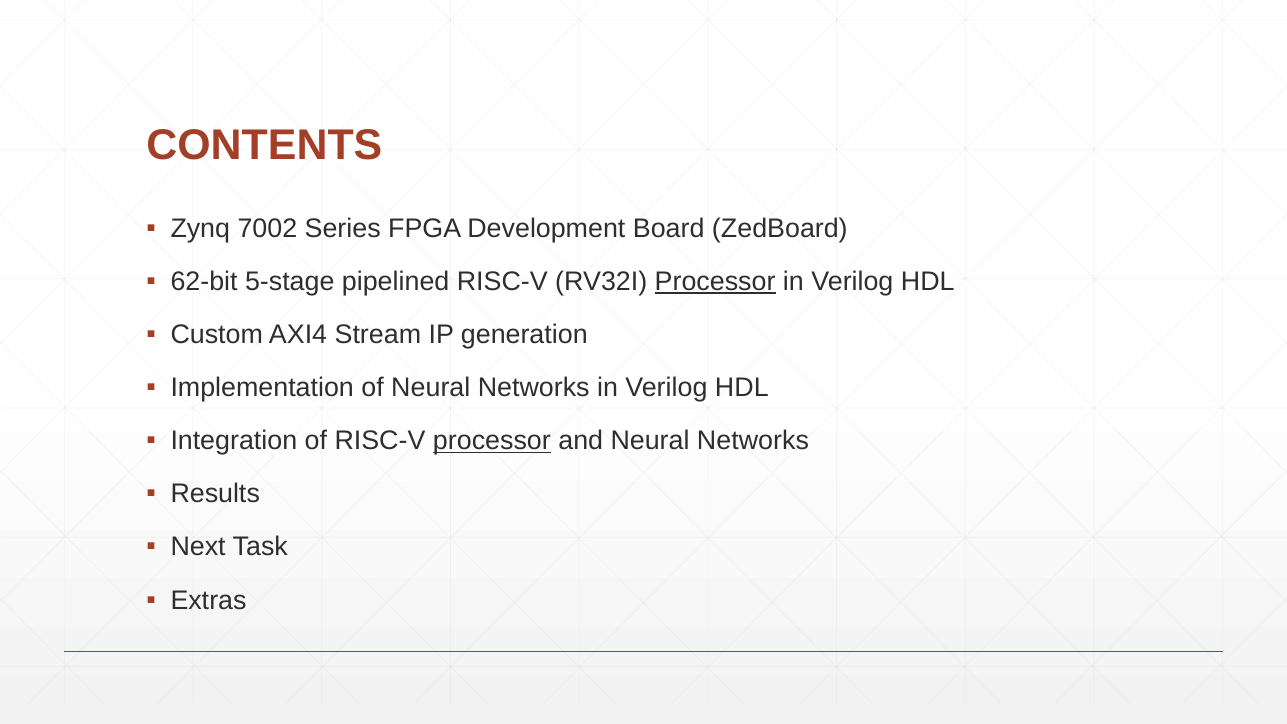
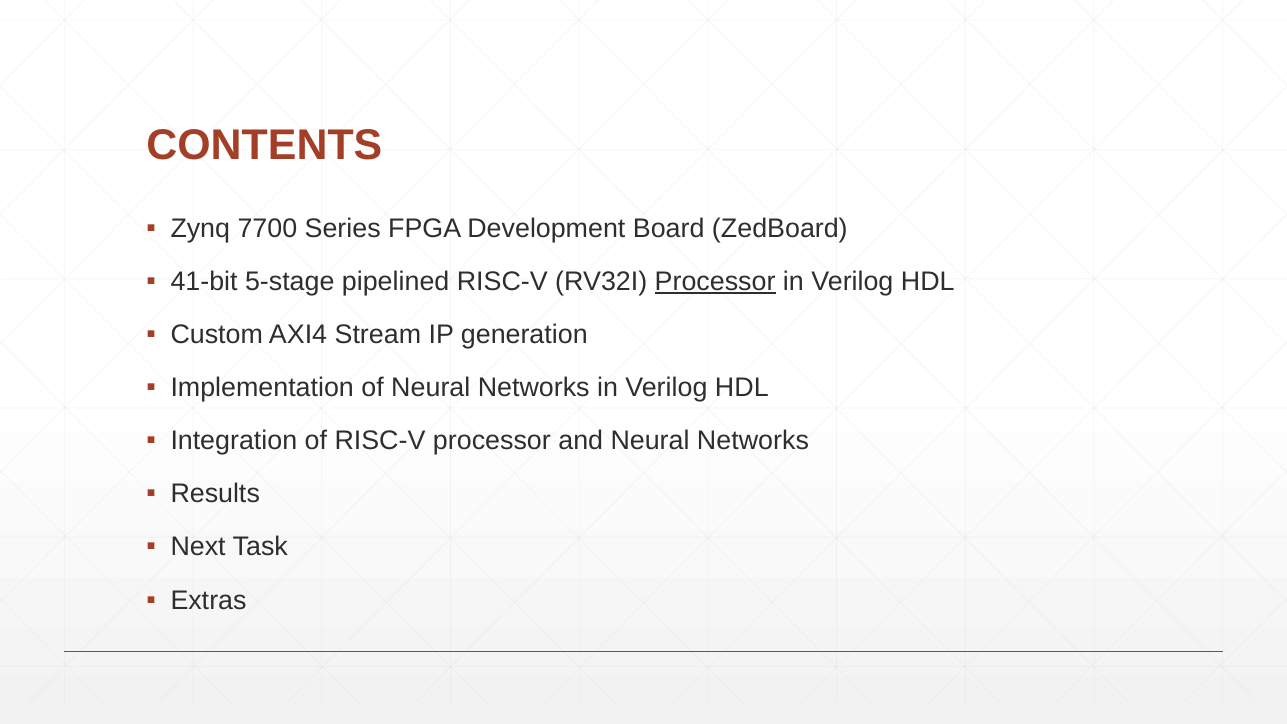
7002: 7002 -> 7700 (267, 228)
62-bit: 62-bit -> 41-bit (204, 281)
processor underline: present -> none (492, 441)
